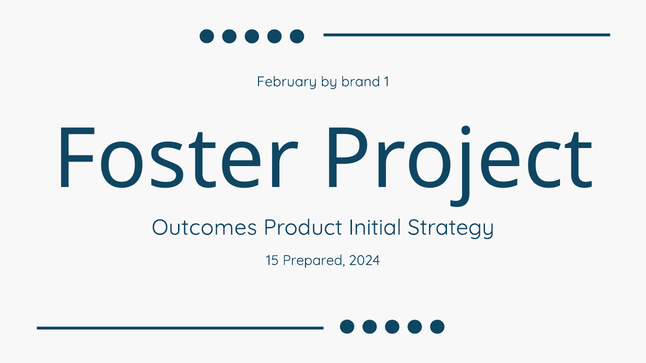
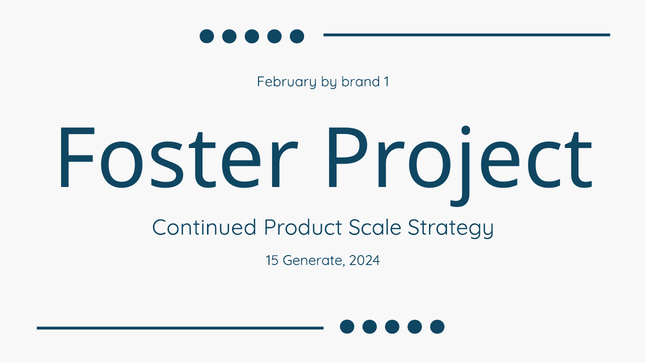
Outcomes: Outcomes -> Continued (204, 228)
Initial: Initial -> Scale (375, 228)
Prepared: Prepared -> Generate (314, 261)
